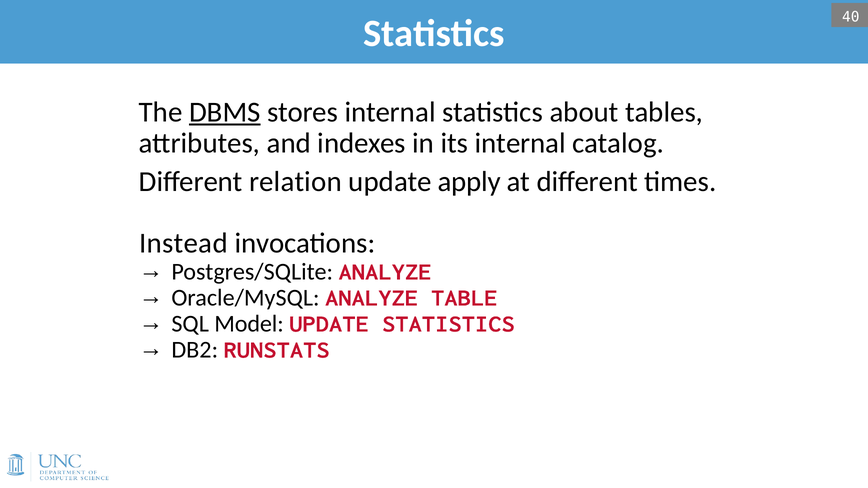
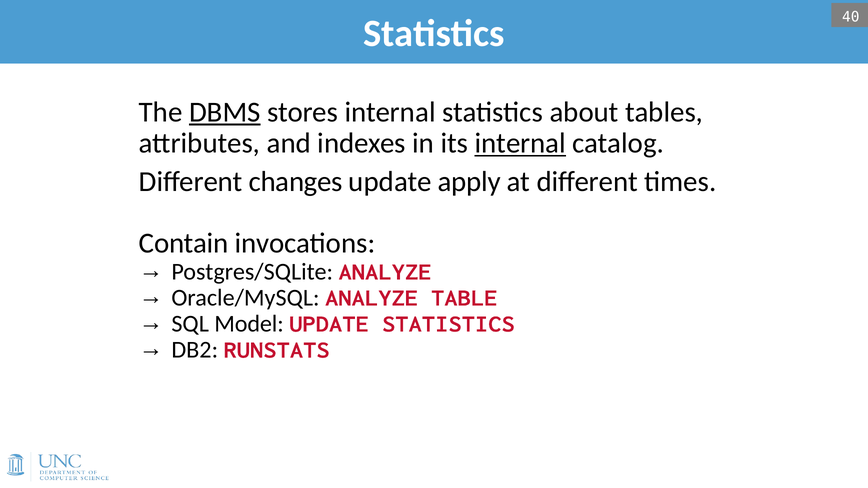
internal underline: none -> present (520, 143)
relation: relation -> changes (296, 182)
Instead: Instead -> Contain (184, 243)
